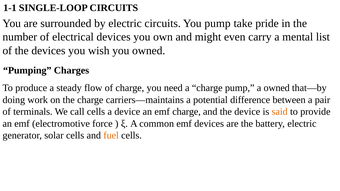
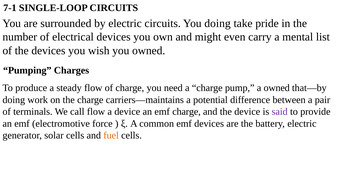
1-1: 1-1 -> 7-1 (10, 8)
You pump: pump -> doing (218, 23)
call cells: cells -> flow (96, 112)
said colour: orange -> purple (280, 112)
